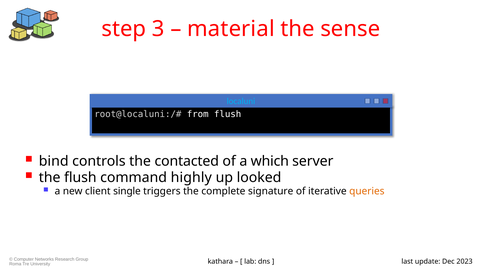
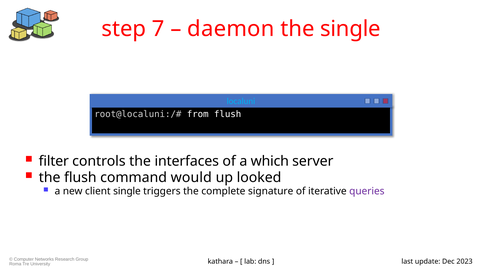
3: 3 -> 7 (158, 29)
material: material -> daemon (231, 29)
the sense: sense -> single (350, 29)
bind: bind -> filter (54, 161)
contacted: contacted -> interfaces (187, 161)
highly: highly -> would (191, 178)
queries colour: orange -> purple (367, 191)
